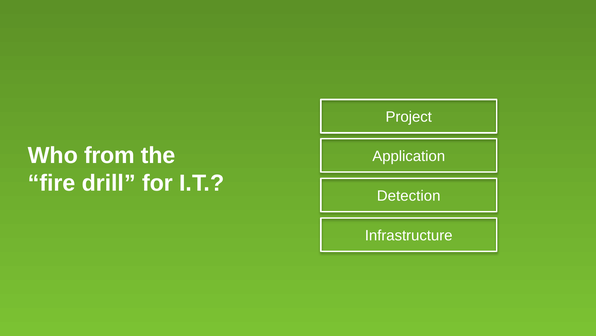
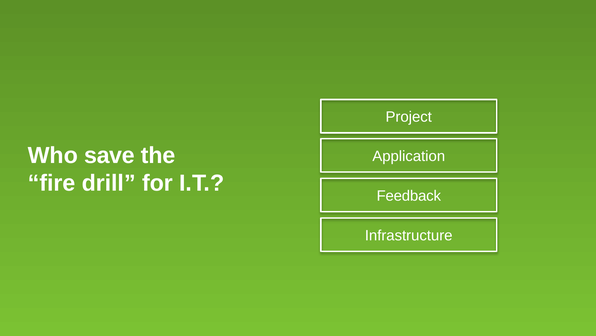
from: from -> save (109, 155)
Detection: Detection -> Feedback (409, 196)
